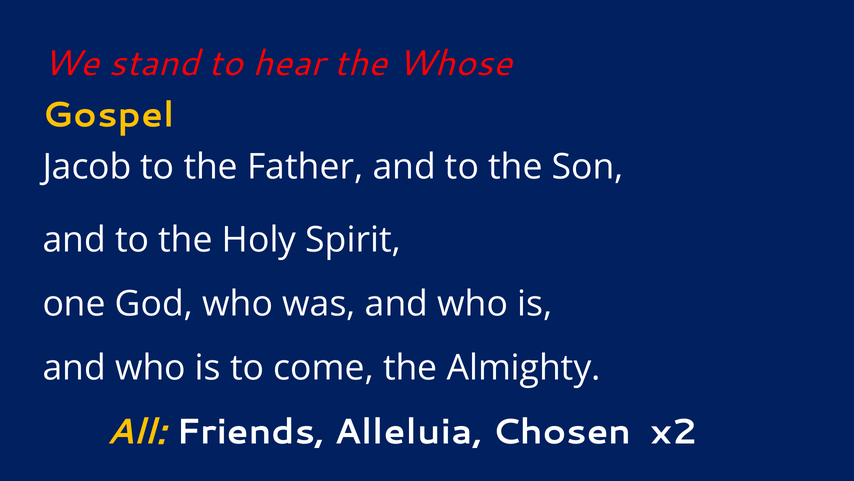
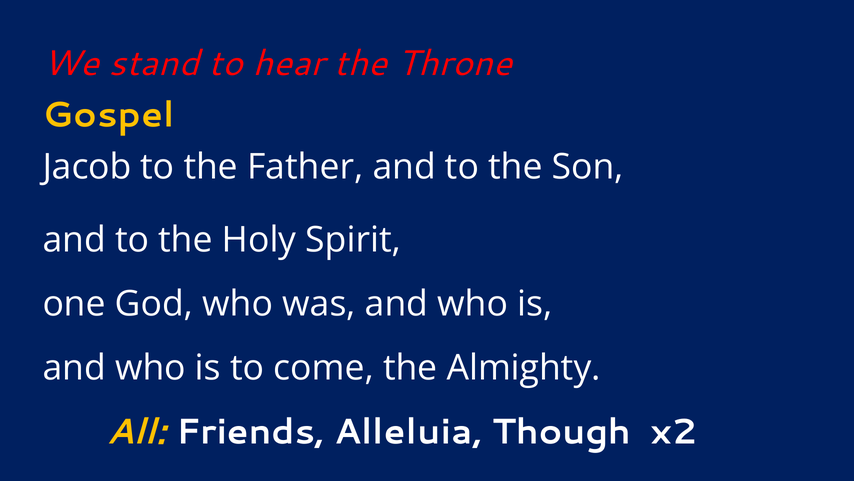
Whose: Whose -> Throne (455, 63)
Chosen: Chosen -> Though (562, 432)
